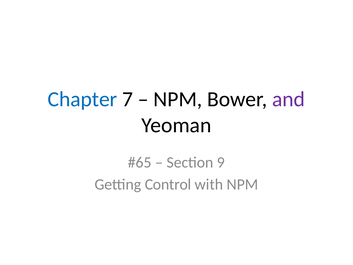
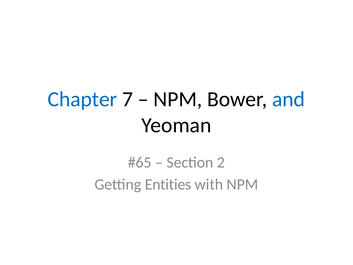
and colour: purple -> blue (289, 99)
9: 9 -> 2 (221, 162)
Control: Control -> Entities (168, 184)
